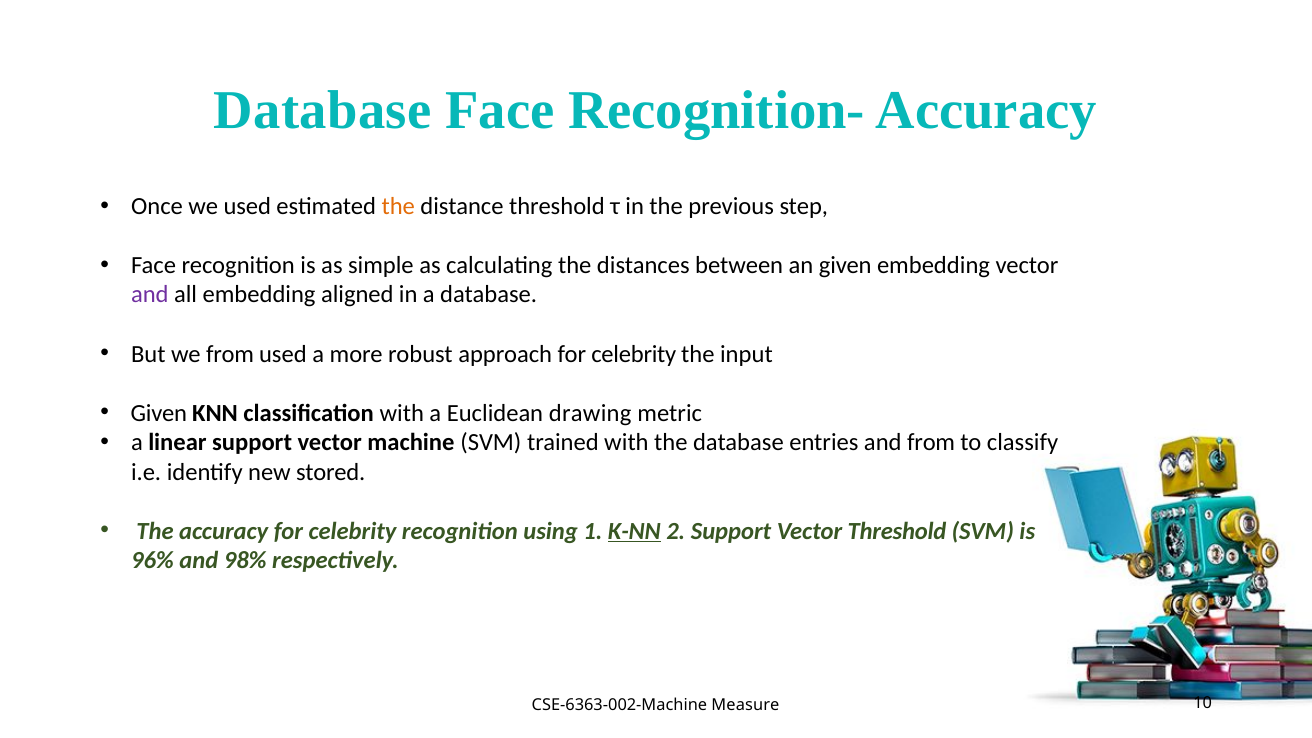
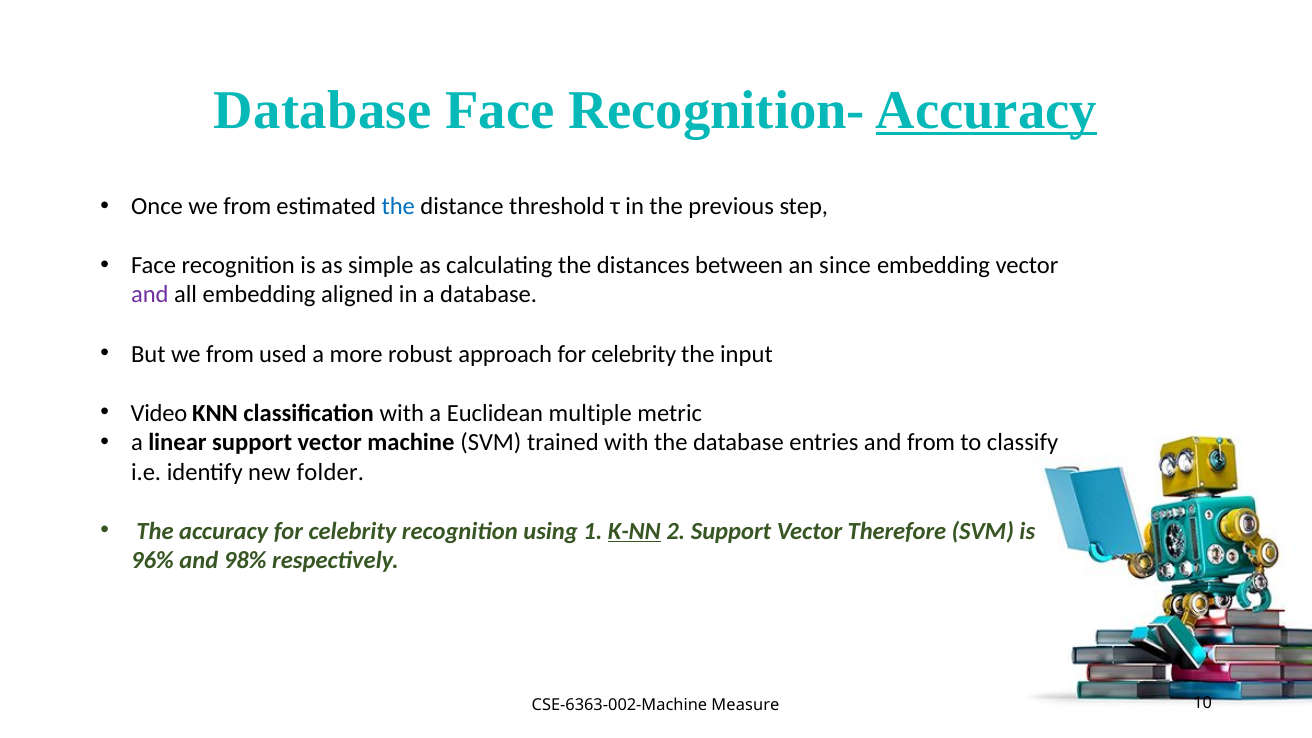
Accuracy underline: none -> present (986, 110)
Once we used: used -> from (247, 206)
the colour: orange -> blue (398, 206)
an given: given -> since (845, 265)
Given: Given -> Video (159, 413)
drawing: drawing -> multiple (590, 413)
stored: stored -> folder (330, 472)
Vector Threshold: Threshold -> Therefore (897, 531)
